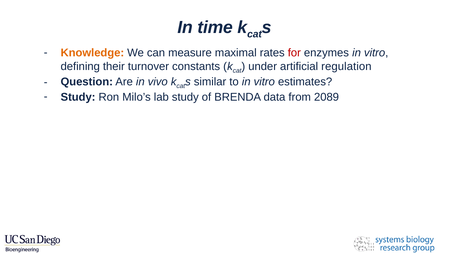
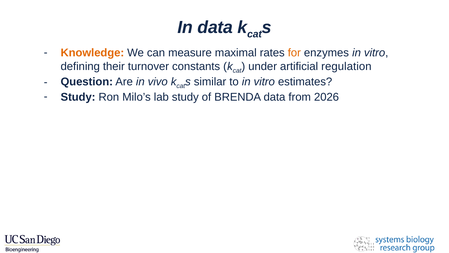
In time: time -> data (215, 27)
for colour: red -> orange (294, 53)
2089: 2089 -> 2026 (327, 97)
